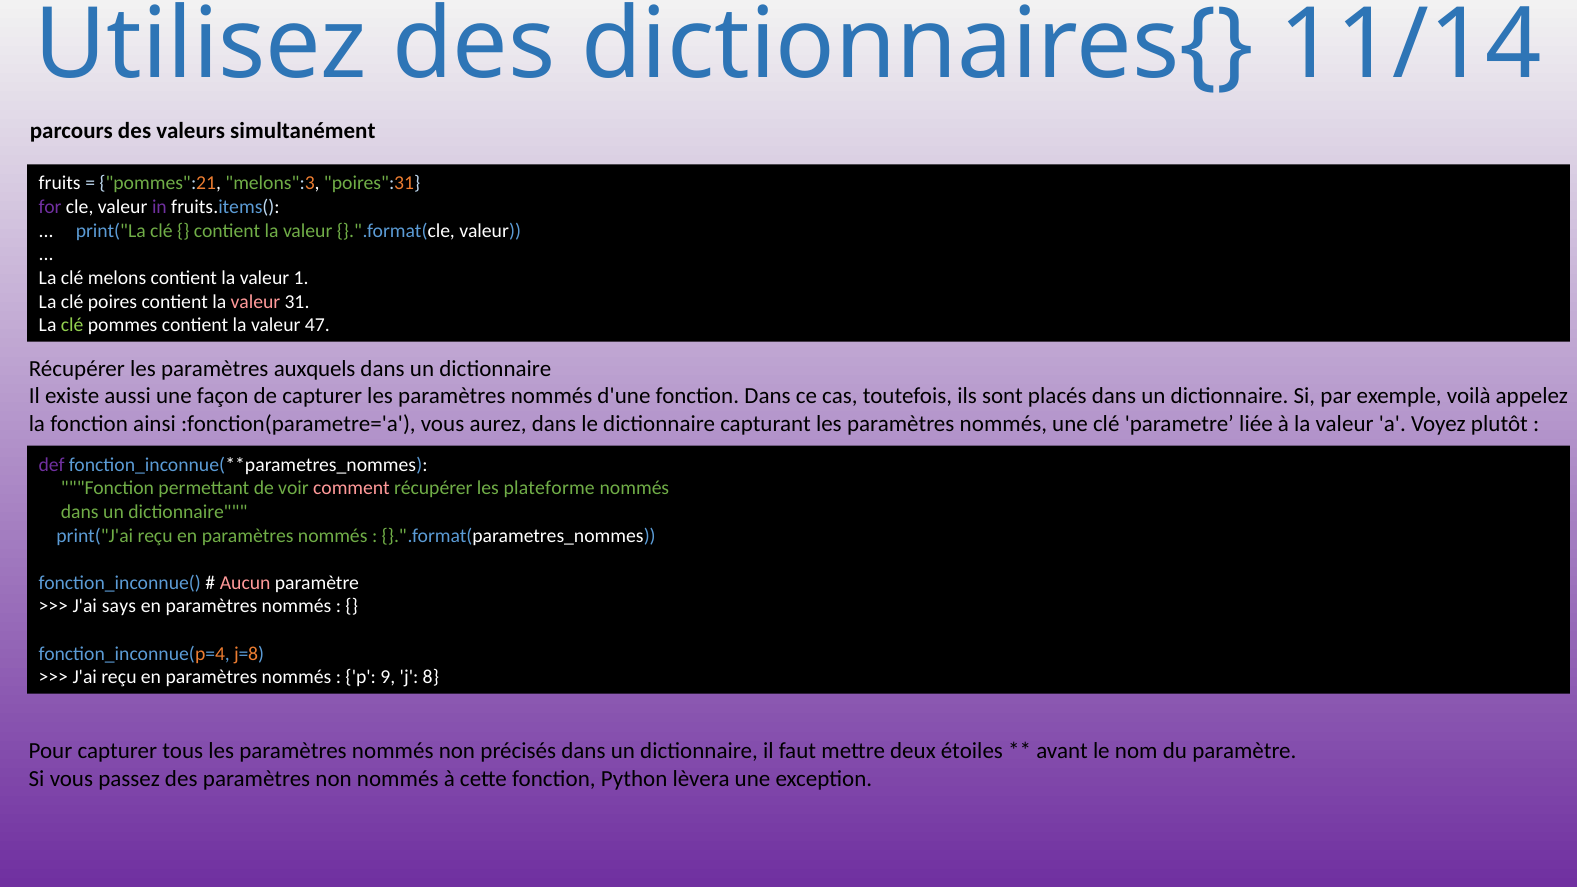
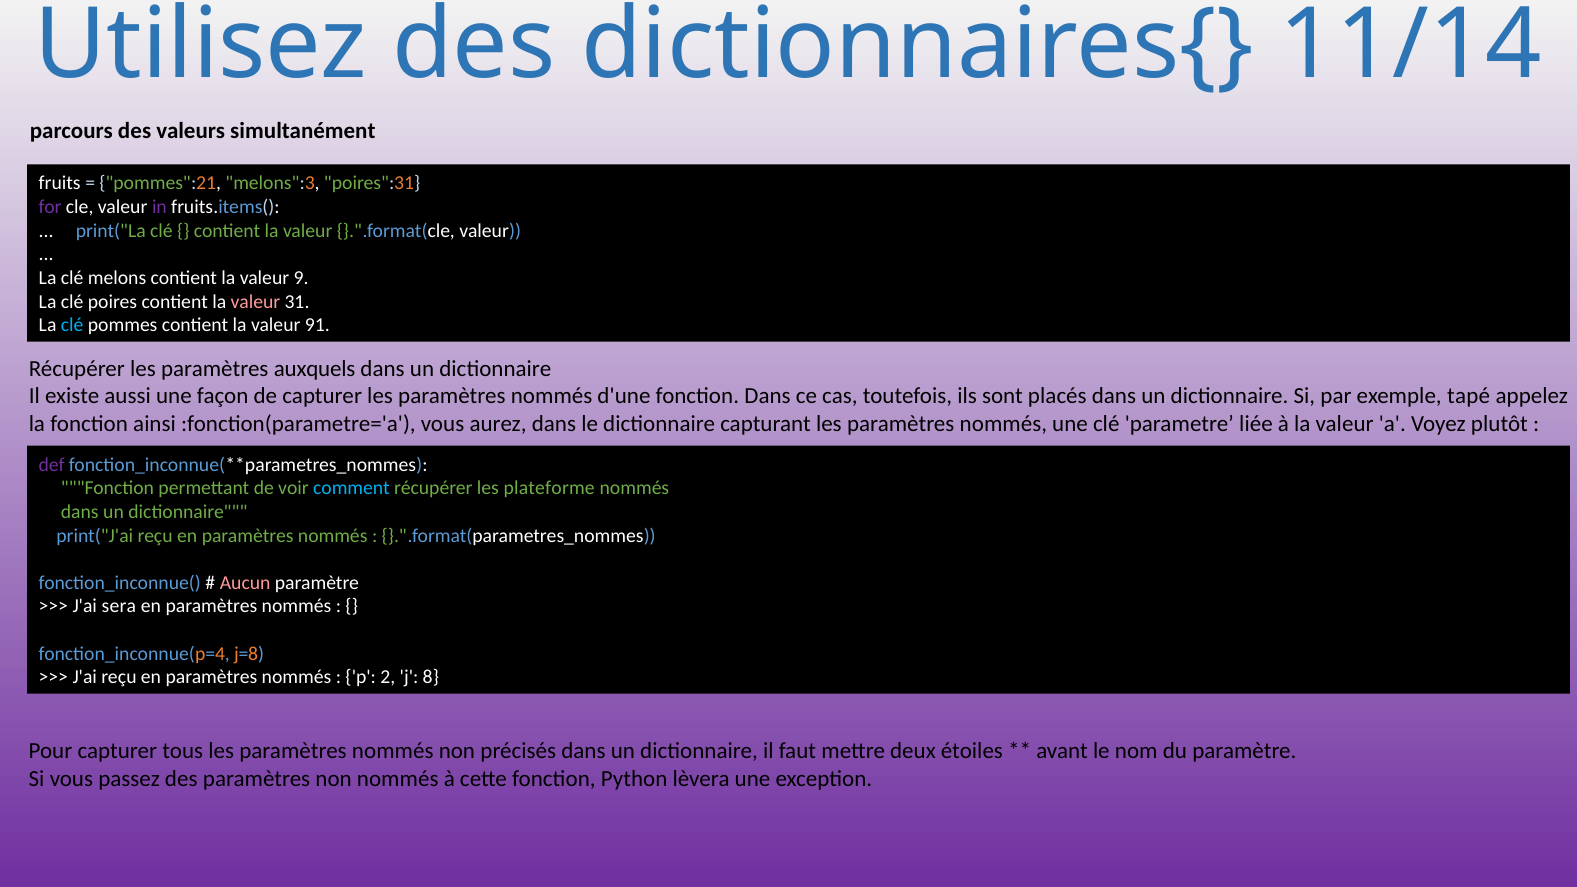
1: 1 -> 9 (301, 278)
clé colour: light green -> light blue (72, 325)
47: 47 -> 91 (317, 325)
voilà: voilà -> tapé (1469, 396)
comment colour: pink -> light blue (351, 488)
says: says -> sera (119, 607)
9: 9 -> 2 (388, 677)
